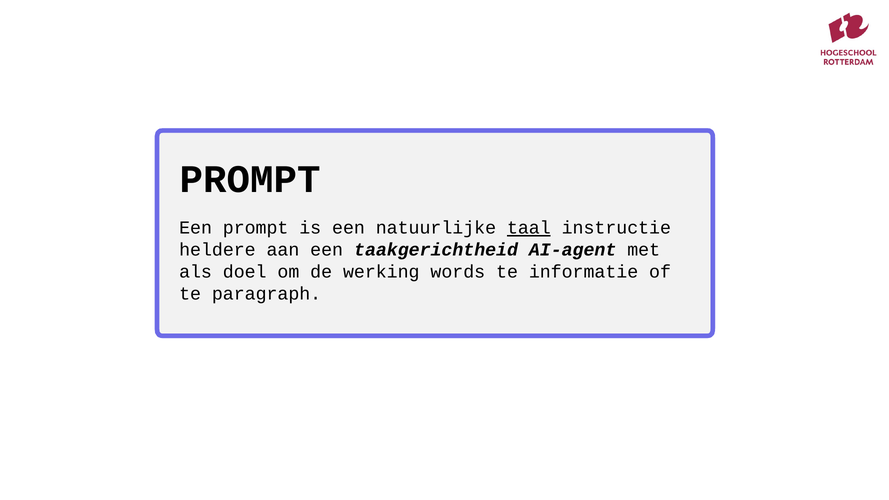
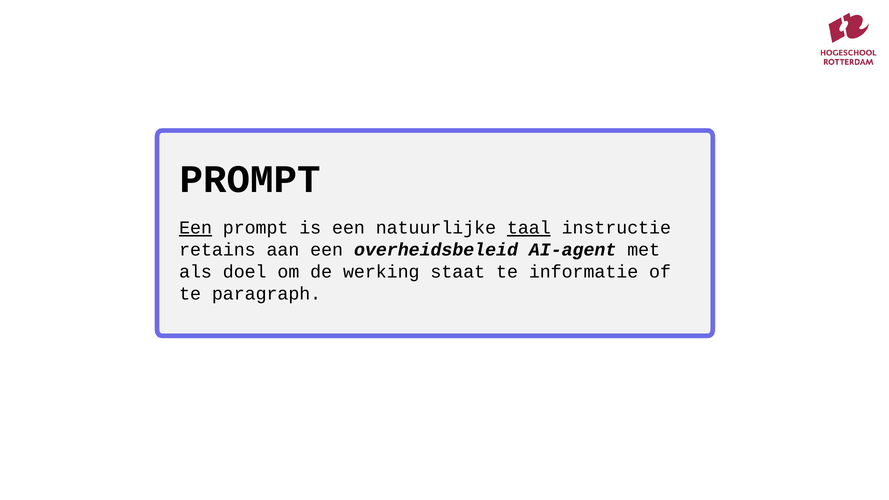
Een underline: none -> present (196, 228)
heldere: heldere -> retains (217, 250)
taakgerichtheid: taakgerichtheid -> overheidsbeleid (436, 250)
words: words -> staat (458, 272)
